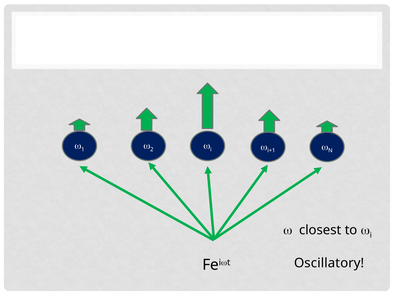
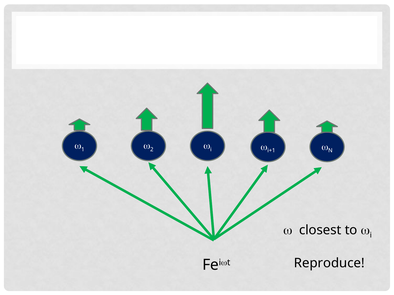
Oscillatory: Oscillatory -> Reproduce (329, 263)
